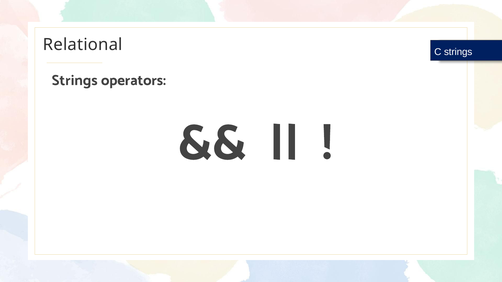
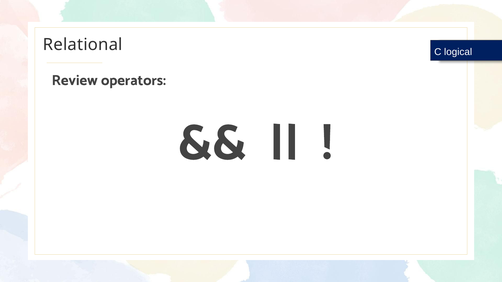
C strings: strings -> logical (458, 52)
Strings: Strings -> Review (75, 80)
